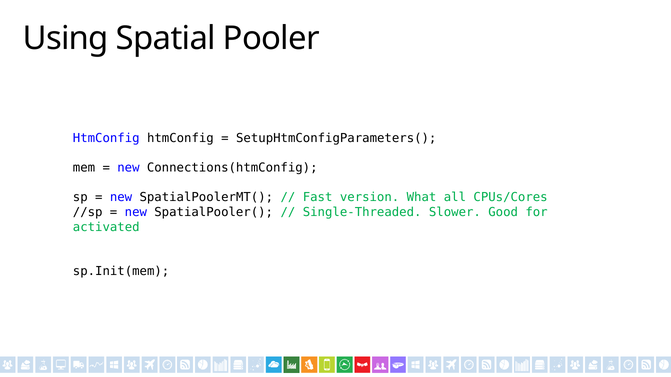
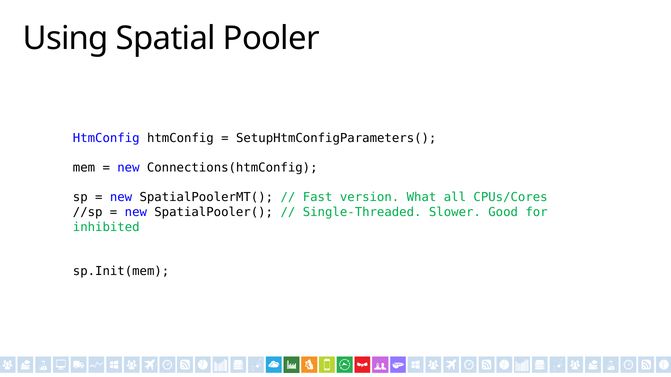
activated: activated -> inhibited (106, 227)
